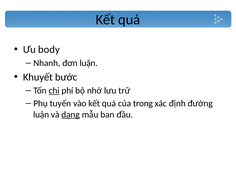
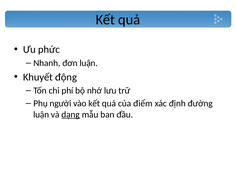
body: body -> phức (49, 50)
bước: bước -> động (66, 77)
chi underline: present -> none (54, 91)
tuyến: tuyến -> người (60, 103)
trong: trong -> điểm (143, 103)
